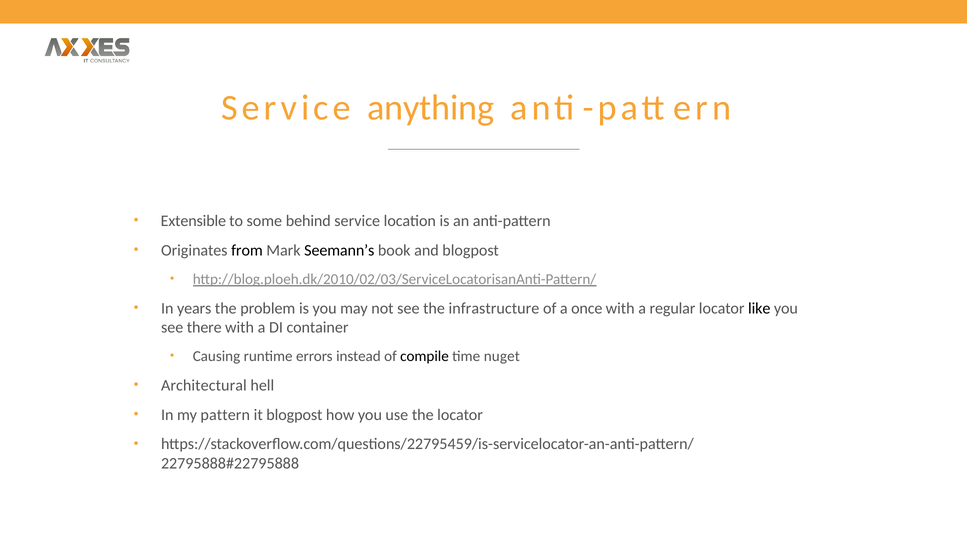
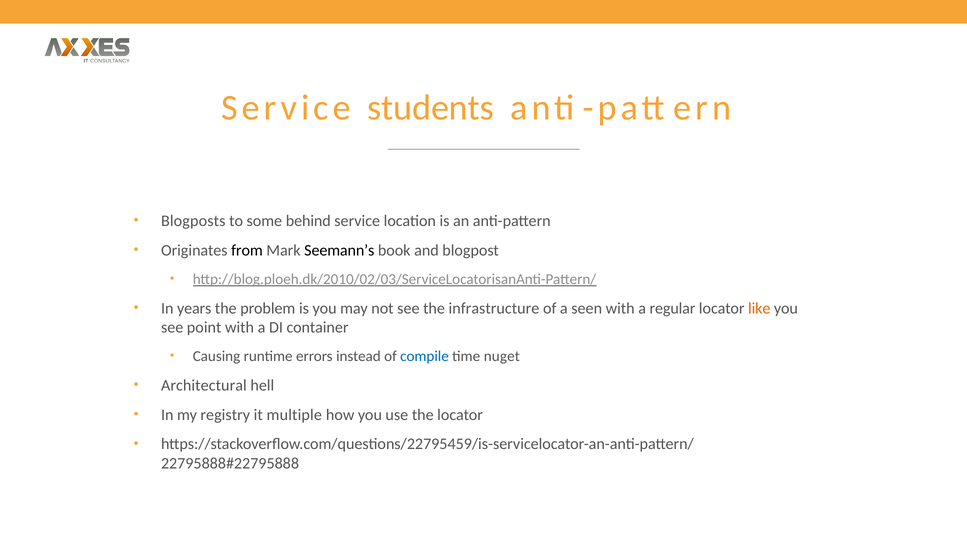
anything: anything -> students (431, 108)
Extensible: Extensible -> Blogposts (193, 221)
once: once -> seen (587, 308)
like colour: black -> orange (759, 308)
there: there -> point (204, 328)
compile colour: black -> blue (424, 356)
pattern: pattern -> registry (225, 415)
it blogpost: blogpost -> multiple (294, 415)
